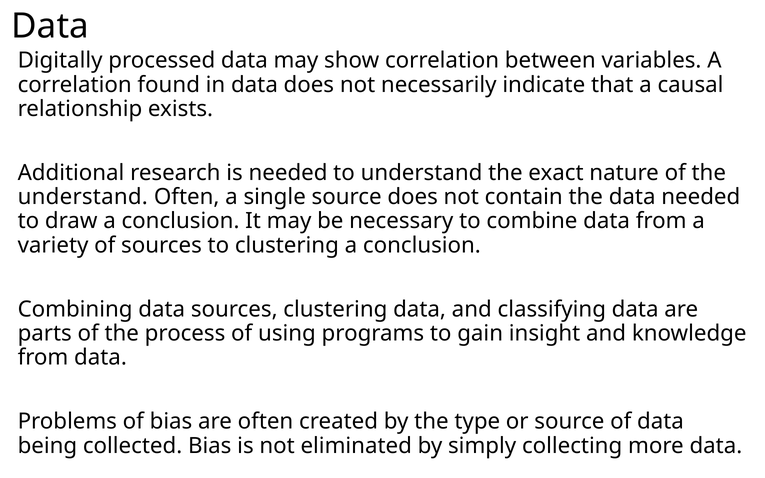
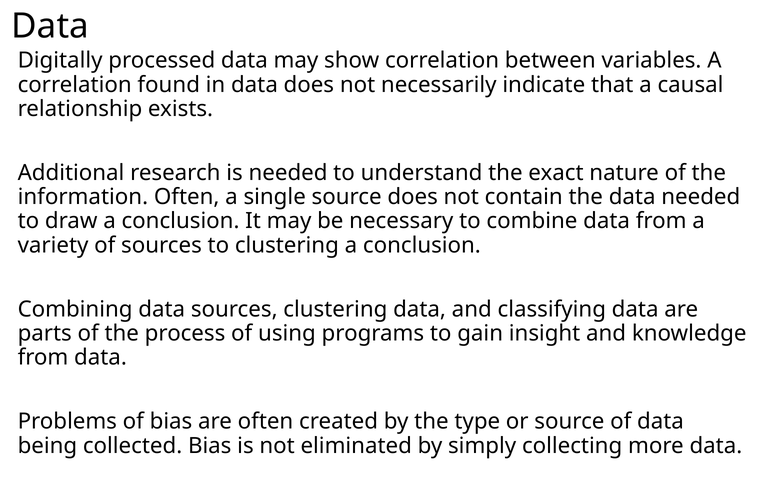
understand: understand -> information (83, 197)
